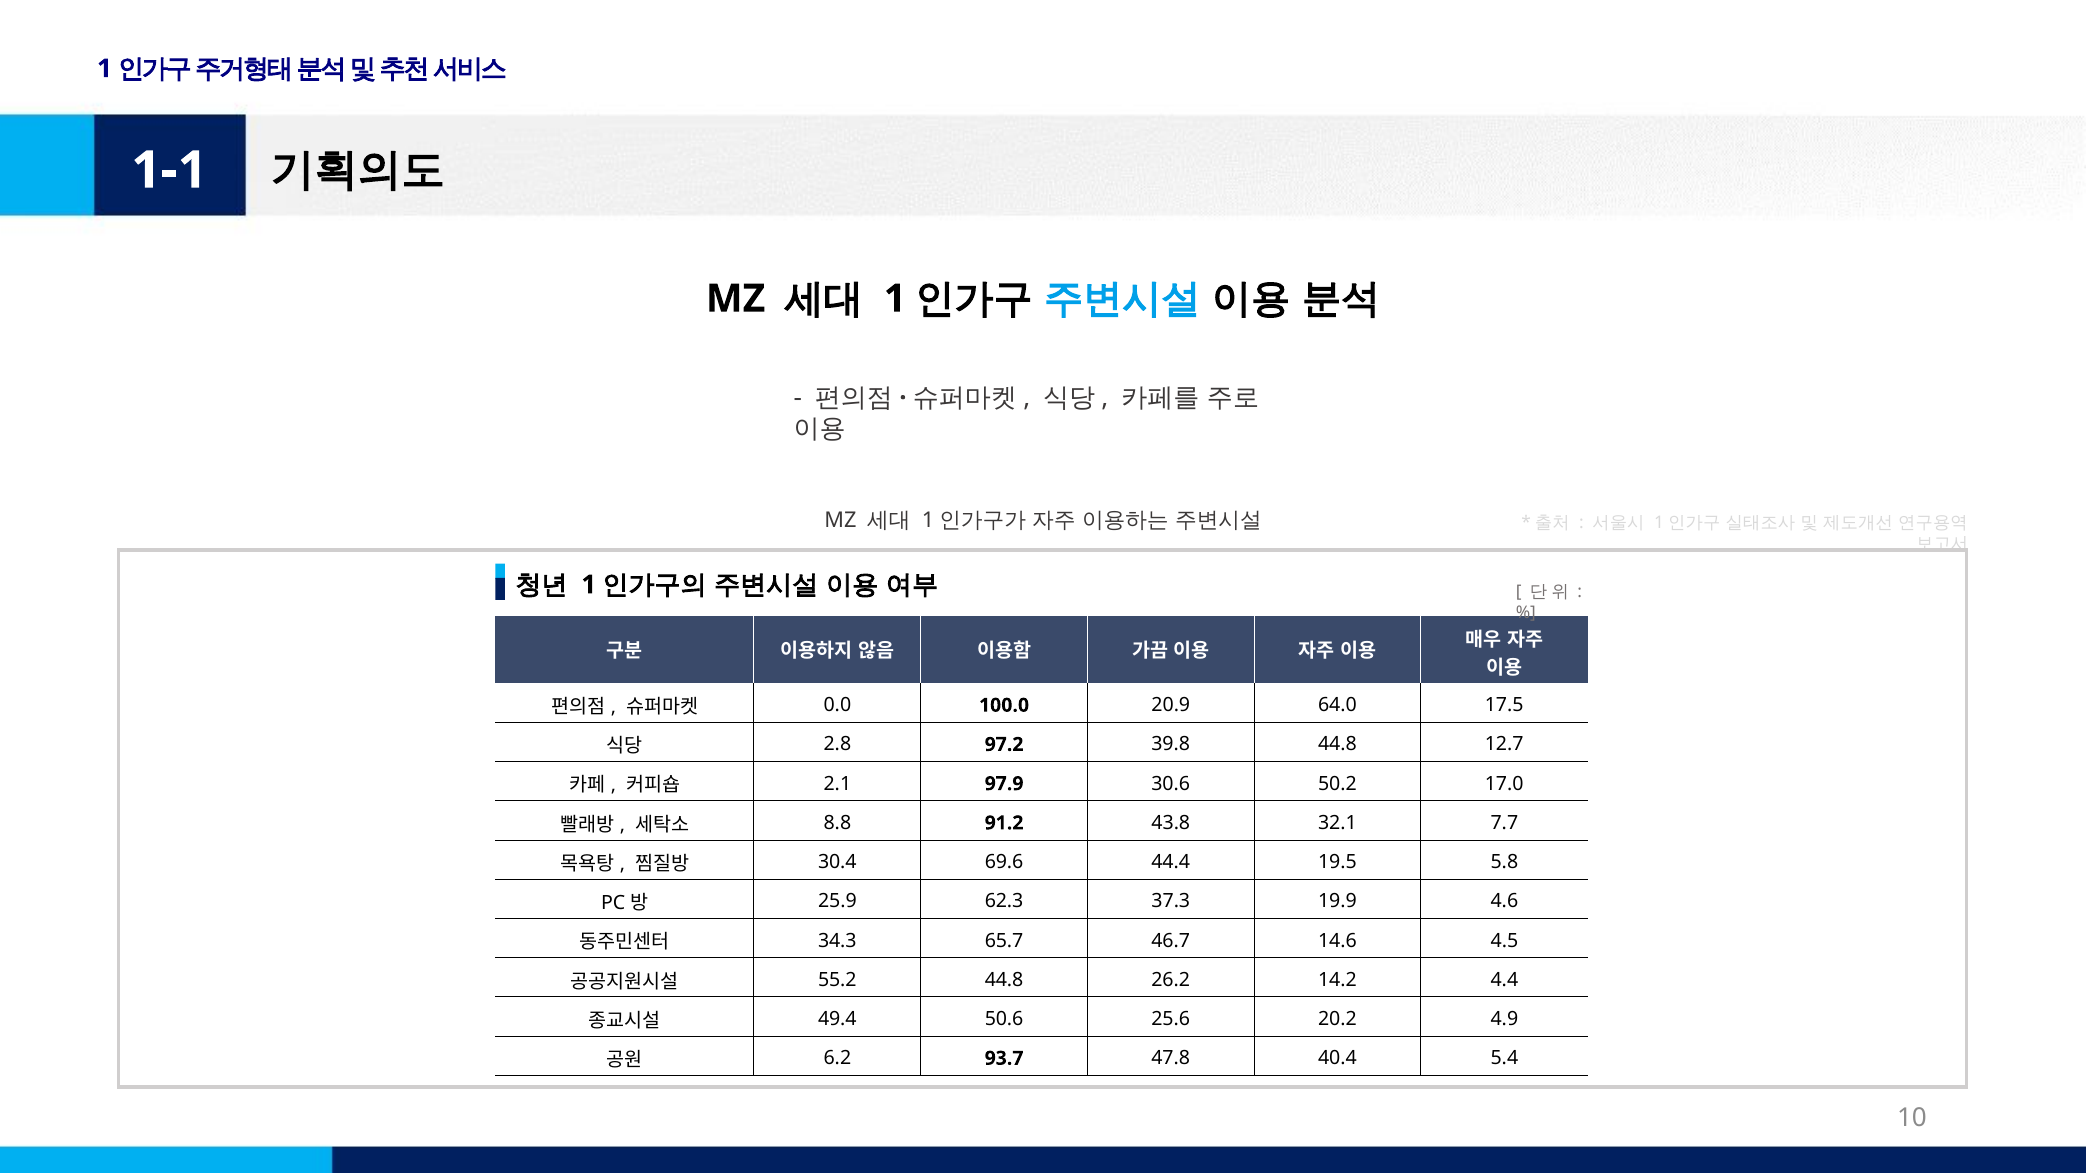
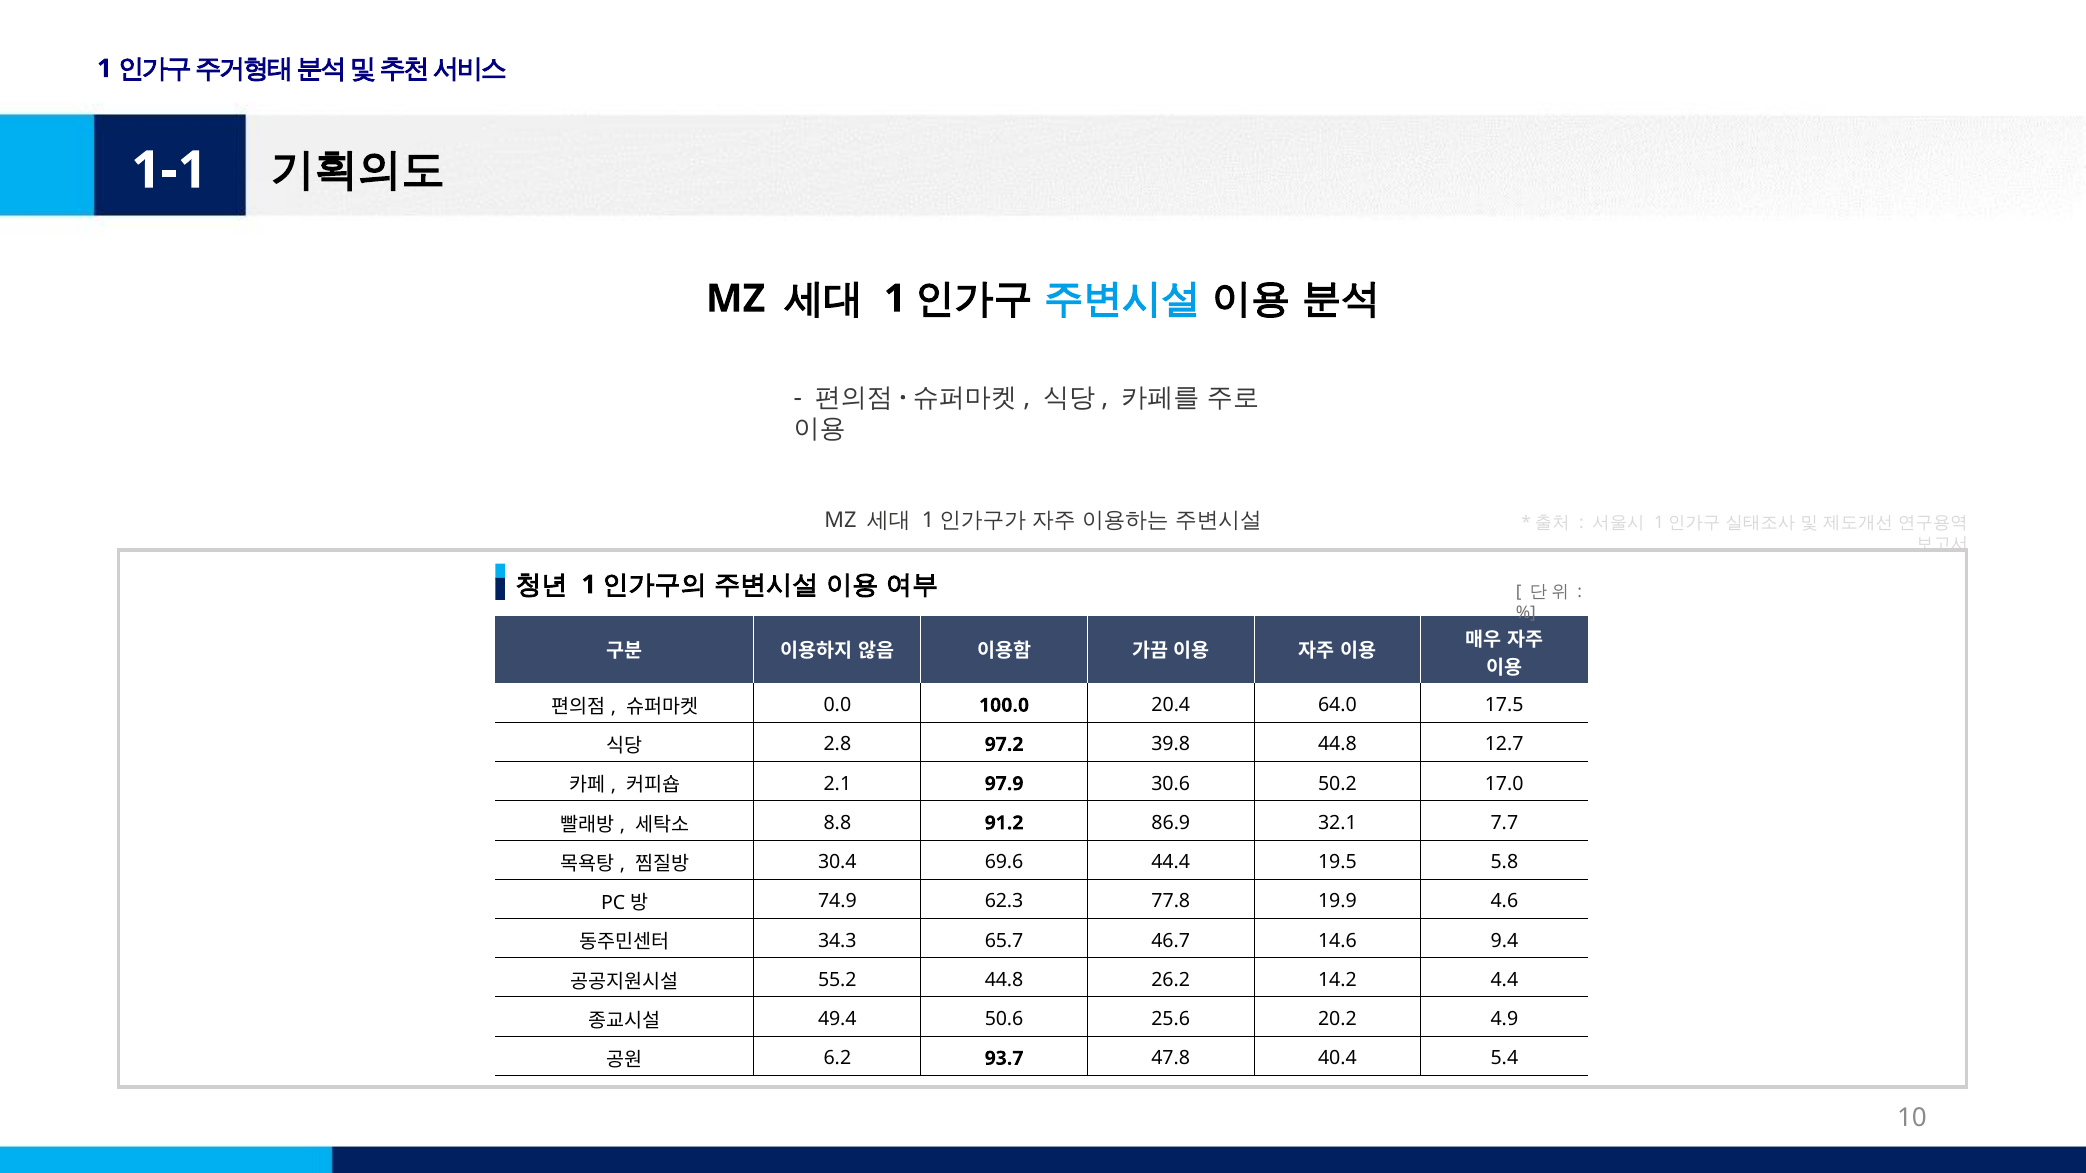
20.9: 20.9 -> 20.4 (1171, 706)
43.8: 43.8 -> 86.9 (1171, 823)
25.9: 25.9 -> 74.9 (837, 902)
37.3: 37.3 -> 77.8 (1171, 902)
4.5: 4.5 -> 9.4 (1504, 941)
